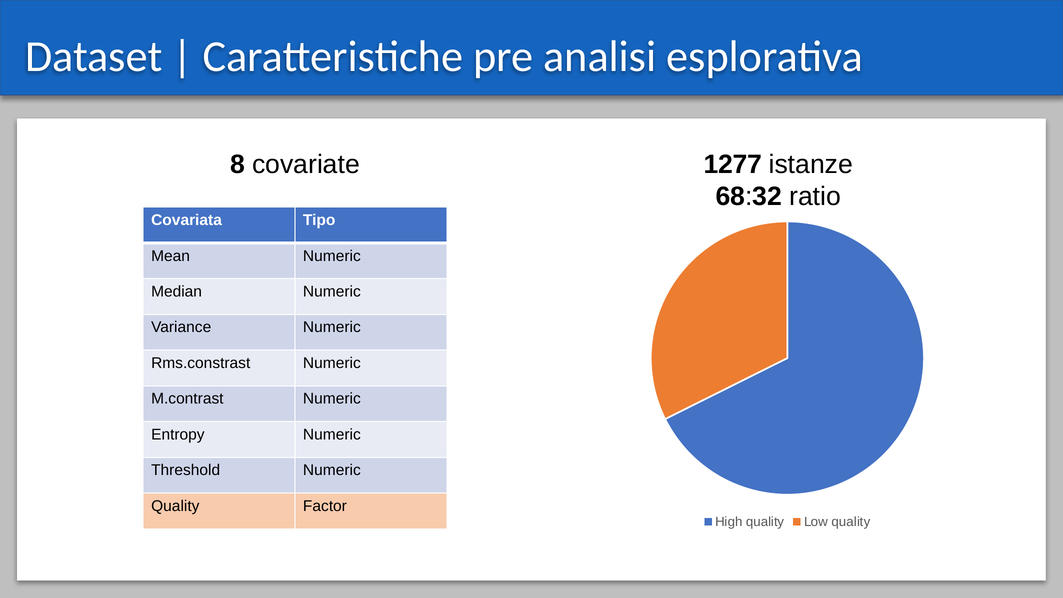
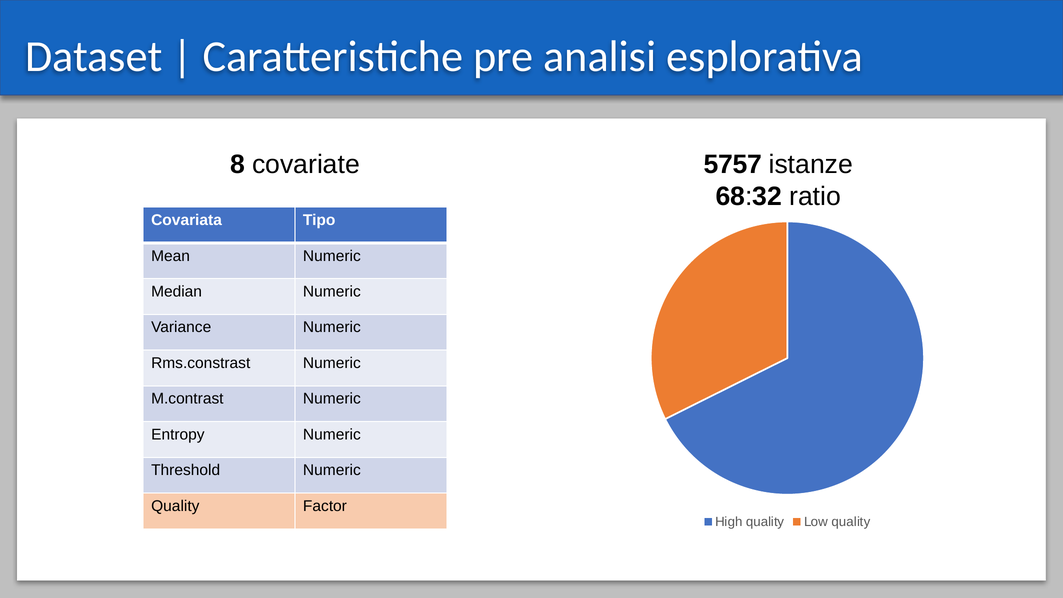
1277: 1277 -> 5757 (733, 164)
